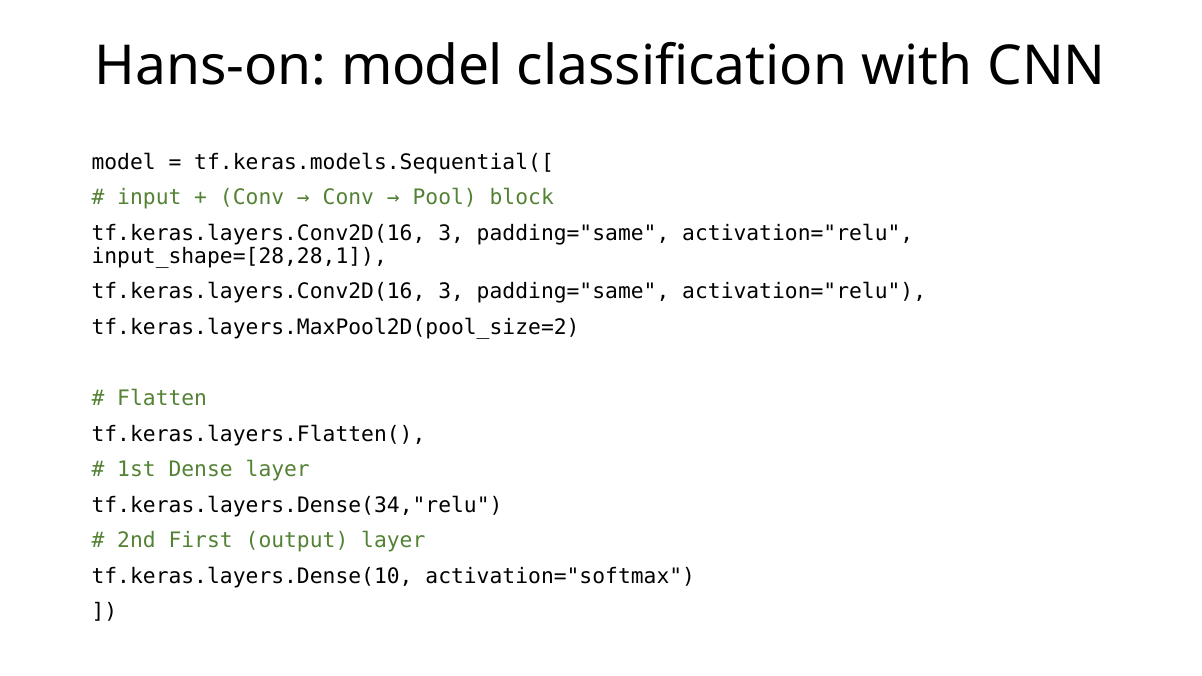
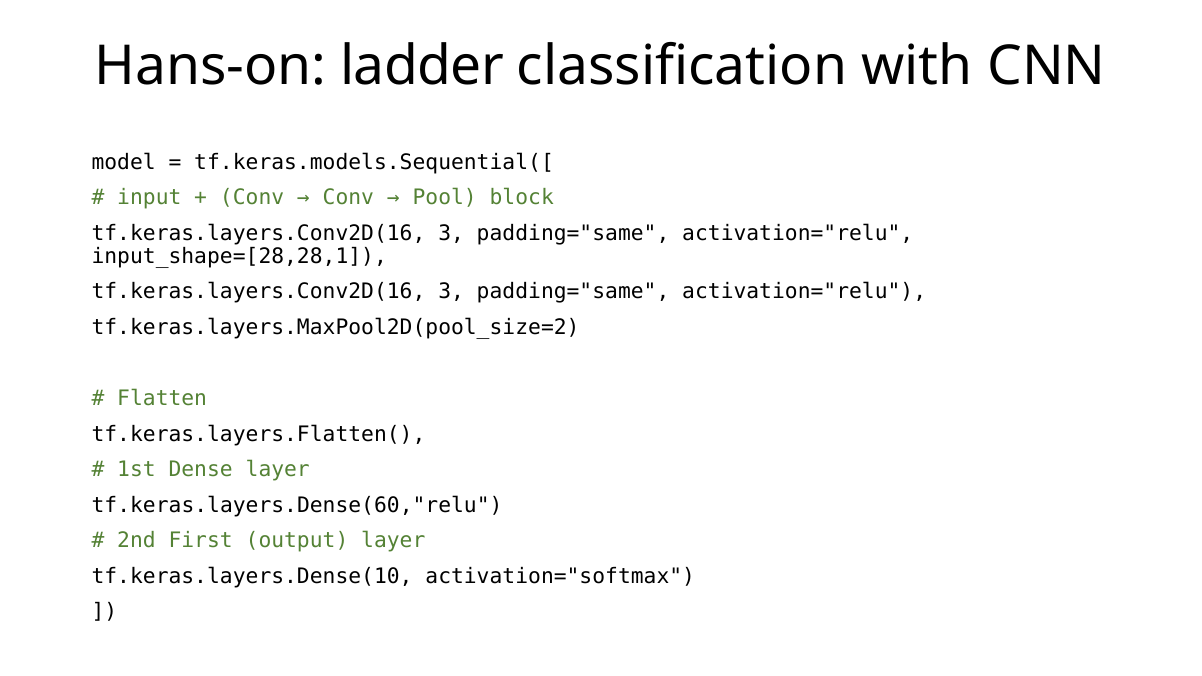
Hans-on model: model -> ladder (422, 67)
tf.keras.layers.Dense(34,"relu: tf.keras.layers.Dense(34,"relu -> tf.keras.layers.Dense(60,"relu (297, 505)
